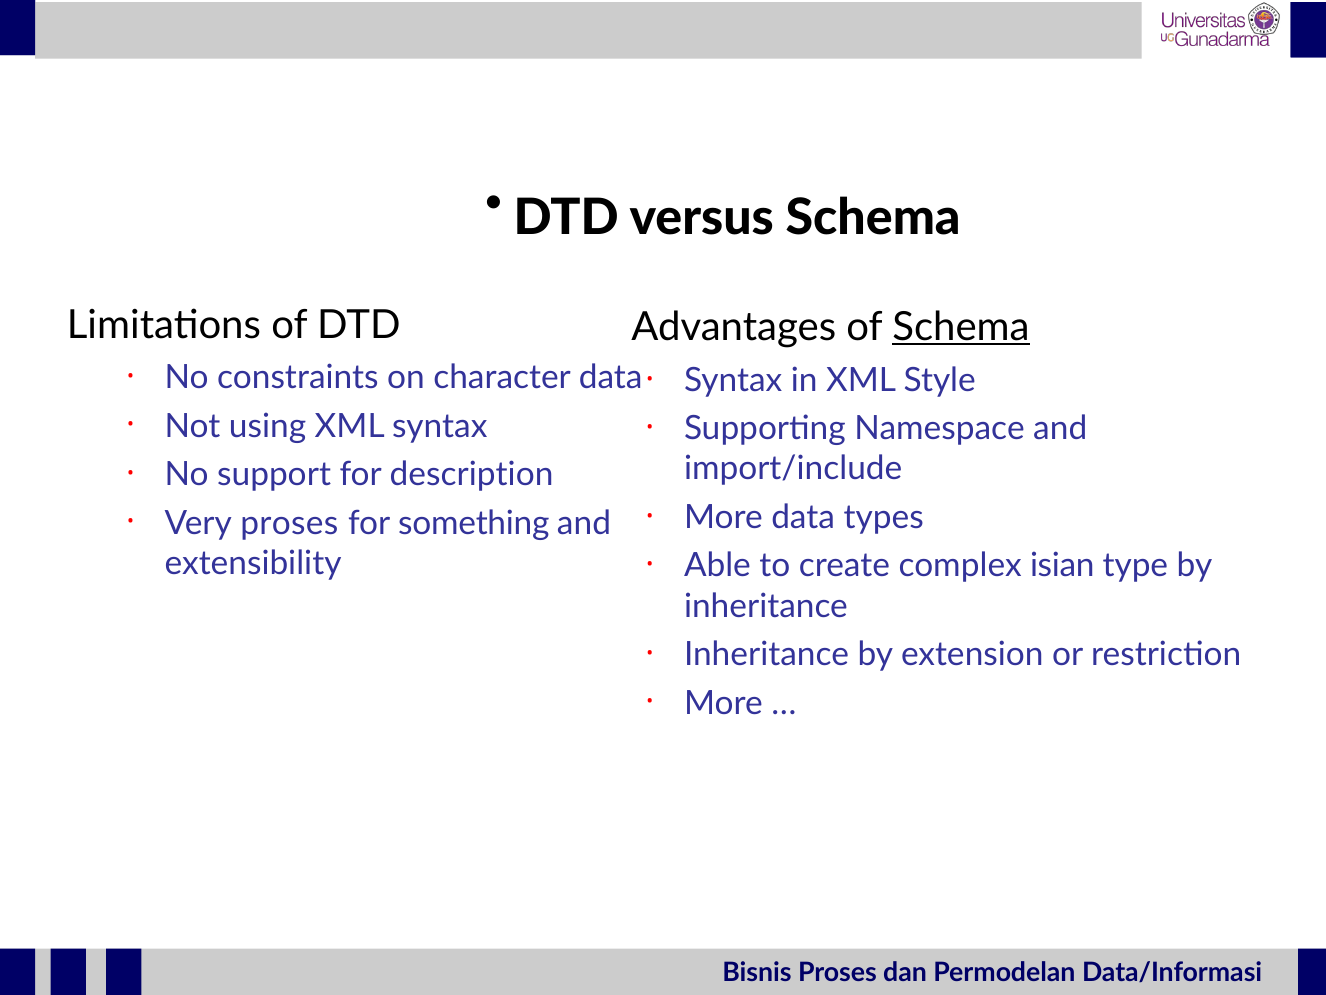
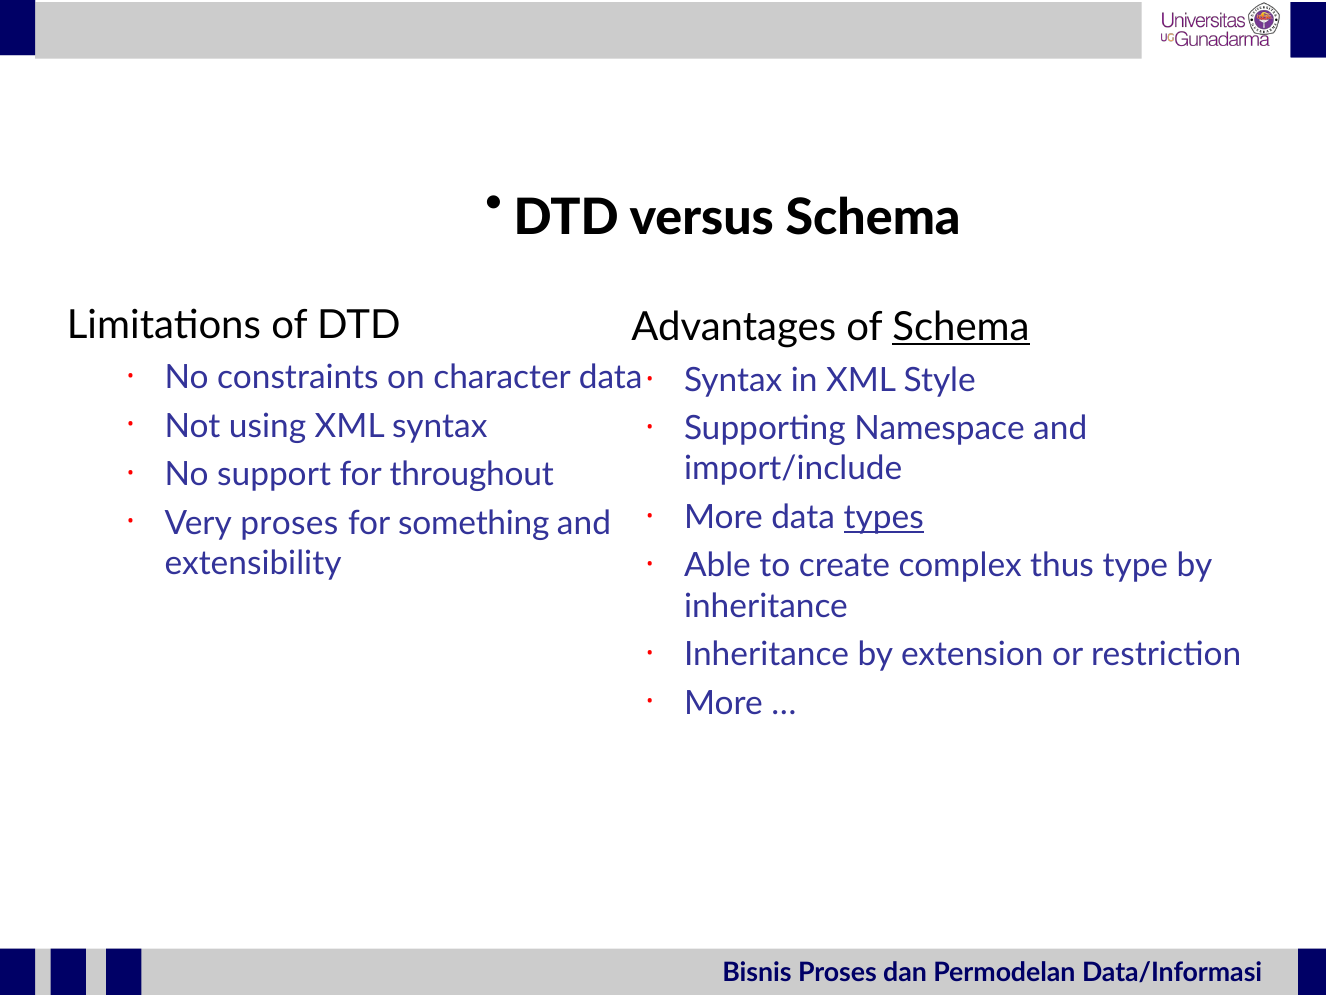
description: description -> throughout (472, 475)
types underline: none -> present (884, 518)
isian: isian -> thus (1062, 566)
